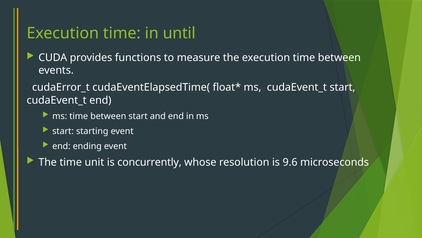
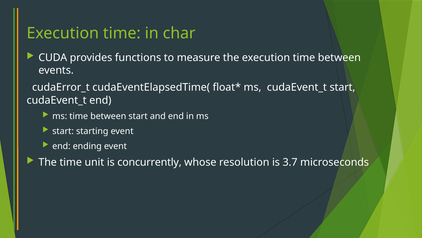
until: until -> char (179, 33)
9.6: 9.6 -> 3.7 (290, 162)
